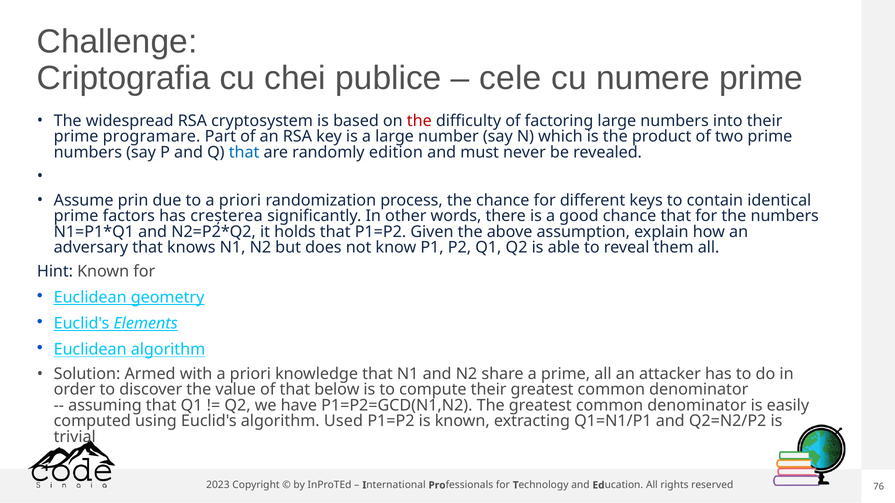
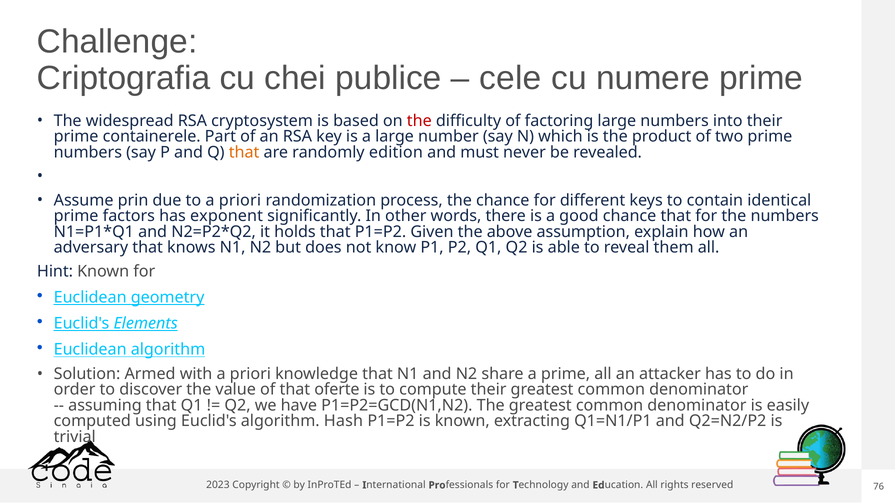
programare: programare -> containerele (152, 137)
that colour: blue -> orange (244, 152)
creșterea: creșterea -> exponent (227, 216)
below: below -> oferte (337, 390)
Used: Used -> Hash (343, 421)
